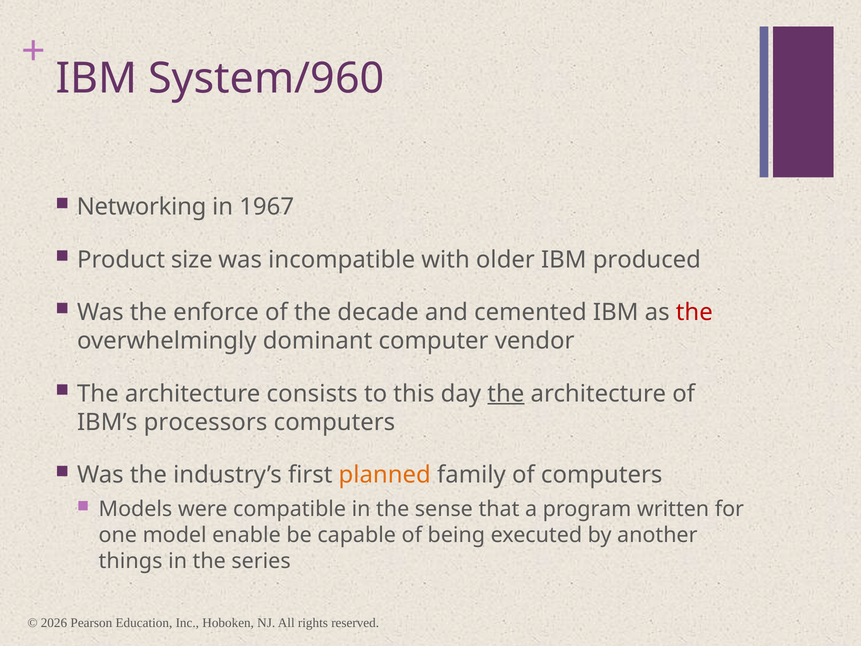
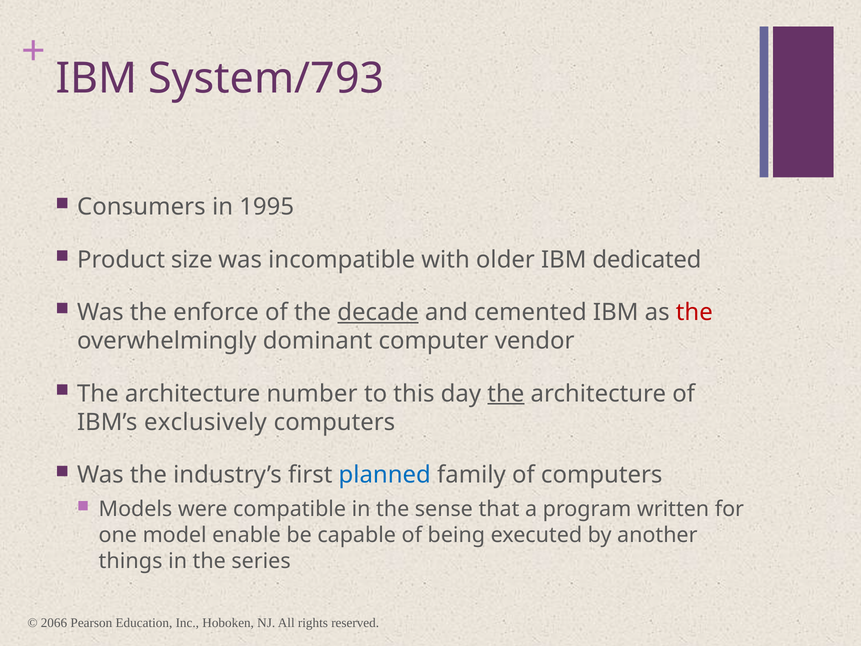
System/960: System/960 -> System/793 (266, 79)
Networking: Networking -> Consumers (141, 207)
1967: 1967 -> 1995 (267, 207)
produced: produced -> dedicated (647, 260)
decade underline: none -> present (378, 312)
consists: consists -> number (312, 394)
processors: processors -> exclusively (205, 422)
planned colour: orange -> blue (385, 475)
2026: 2026 -> 2066 (54, 623)
